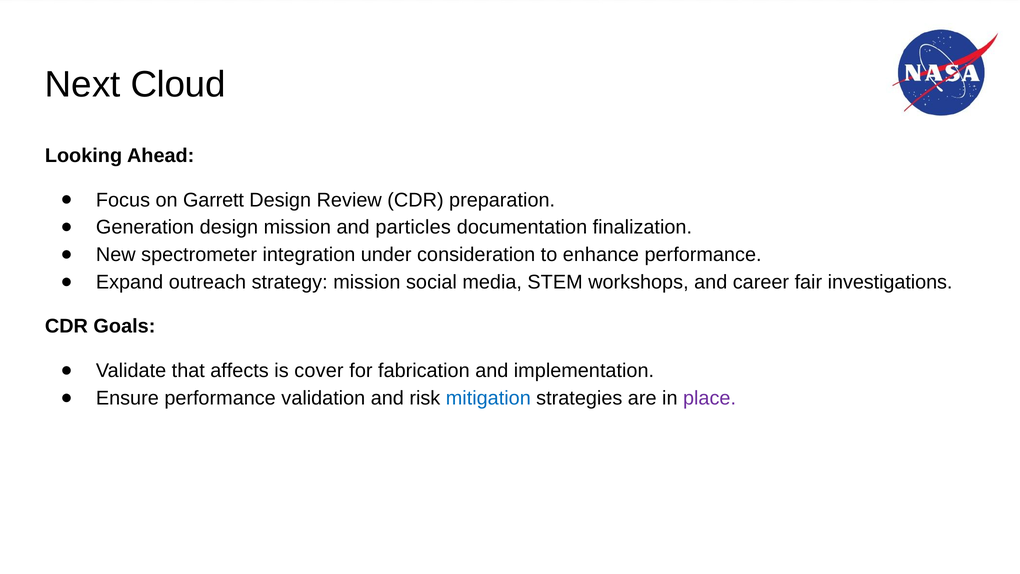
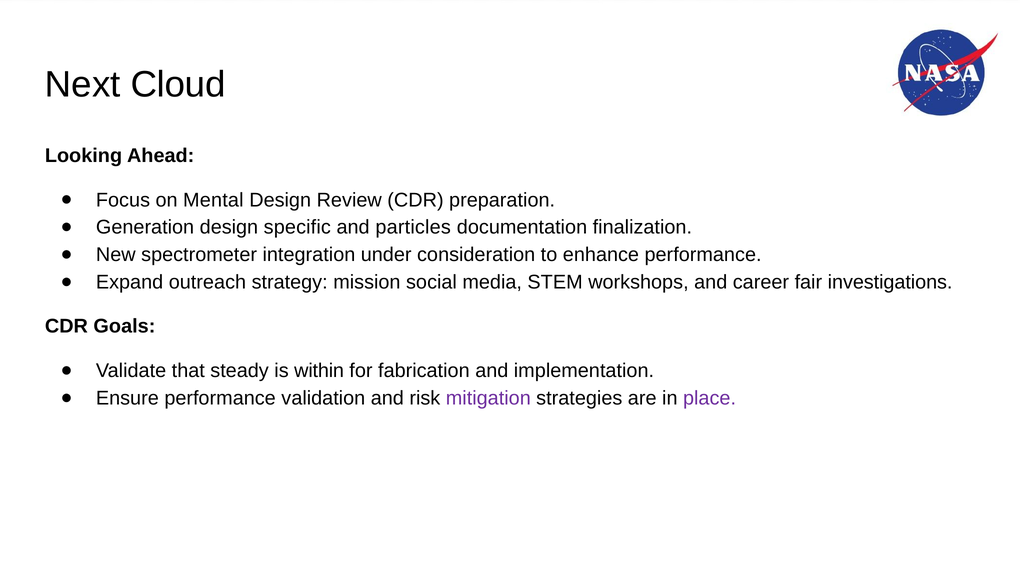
Garrett: Garrett -> Mental (213, 200)
design mission: mission -> specific (297, 227)
affects: affects -> steady (240, 371)
cover: cover -> within (319, 371)
mitigation colour: blue -> purple (488, 398)
